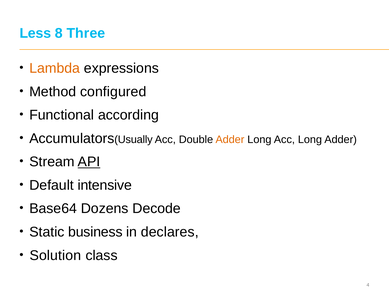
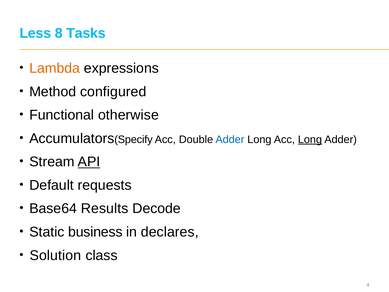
Three: Three -> Tasks (86, 33)
according: according -> otherwise (128, 115)
Usually: Usually -> Specify (133, 139)
Adder colour: orange -> blue (230, 139)
Long underline: none -> present (310, 139)
intensive: intensive -> requests (105, 185)
Dozens: Dozens -> Results (105, 208)
